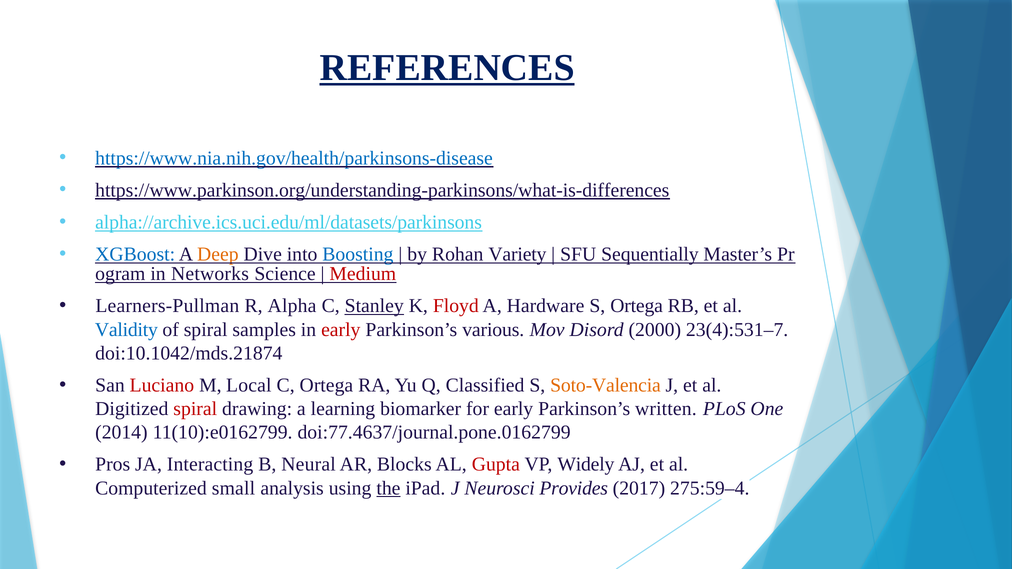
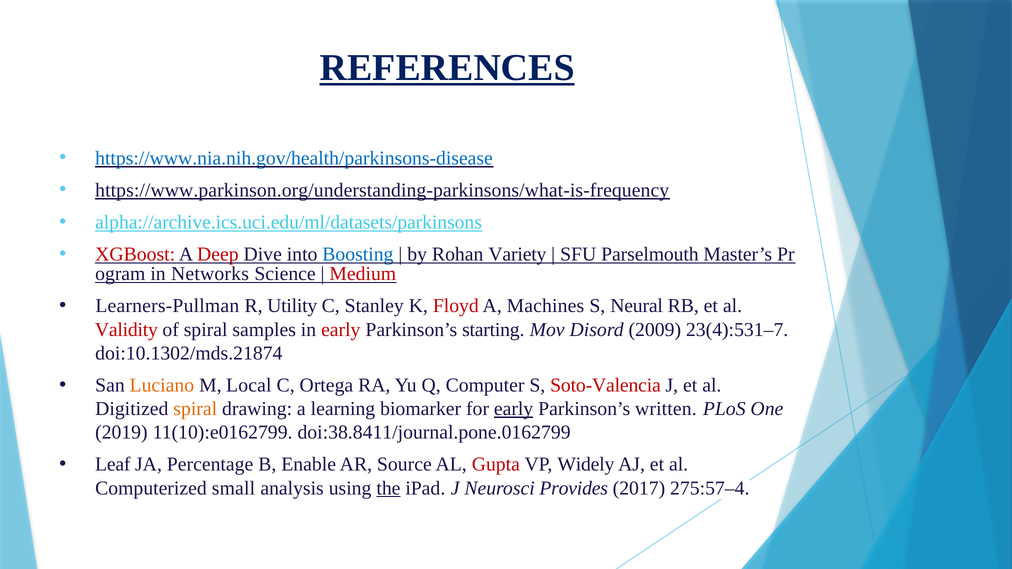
https://www.parkinson.org/understanding-parkinsons/what-is-differences: https://www.parkinson.org/understanding-parkinsons/what-is-differences -> https://www.parkinson.org/understanding-parkinsons/what-is-frequency (382, 190)
XGBoost colour: blue -> red (135, 254)
Deep colour: orange -> red (218, 254)
Sequentially: Sequentially -> Parselmouth (650, 254)
Alpha: Alpha -> Utility (292, 306)
Stanley underline: present -> none (374, 306)
Hardware: Hardware -> Machines (545, 306)
S Ortega: Ortega -> Neural (637, 306)
Validity colour: blue -> red (126, 330)
various: various -> starting (493, 330)
2000: 2000 -> 2009 (655, 330)
doi:10.1042/mds.21874: doi:10.1042/mds.21874 -> doi:10.1302/mds.21874 (189, 353)
Luciano colour: red -> orange (162, 385)
Classified: Classified -> Computer (485, 385)
Soto-Valencia colour: orange -> red (605, 385)
spiral colour: red -> orange (195, 409)
early underline: none -> present (514, 409)
2014: 2014 -> 2019 (121, 433)
doi:77.4637/journal.pone.0162799: doi:77.4637/journal.pone.0162799 -> doi:38.8411/journal.pone.0162799 (434, 433)
Pros: Pros -> Leaf (113, 465)
Interacting: Interacting -> Percentage (210, 465)
Neural: Neural -> Enable (309, 465)
Blocks: Blocks -> Source (404, 465)
275:59–4: 275:59–4 -> 275:57–4 (710, 488)
